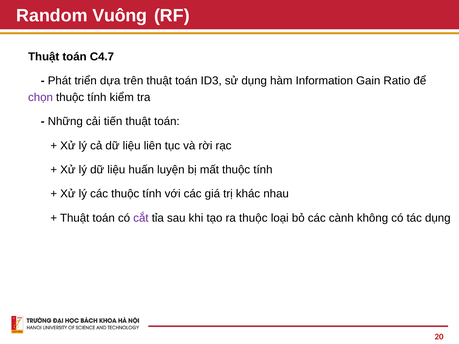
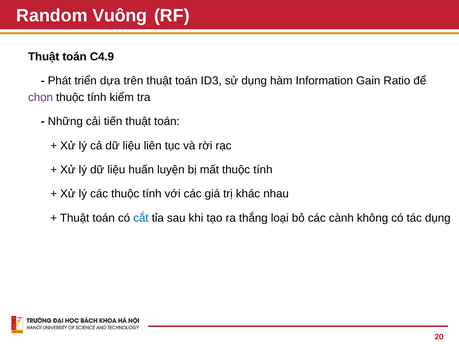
C4.7: C4.7 -> C4.9 (102, 57)
cắt colour: purple -> blue (141, 218)
ra thuộc: thuộc -> thắng (253, 218)
